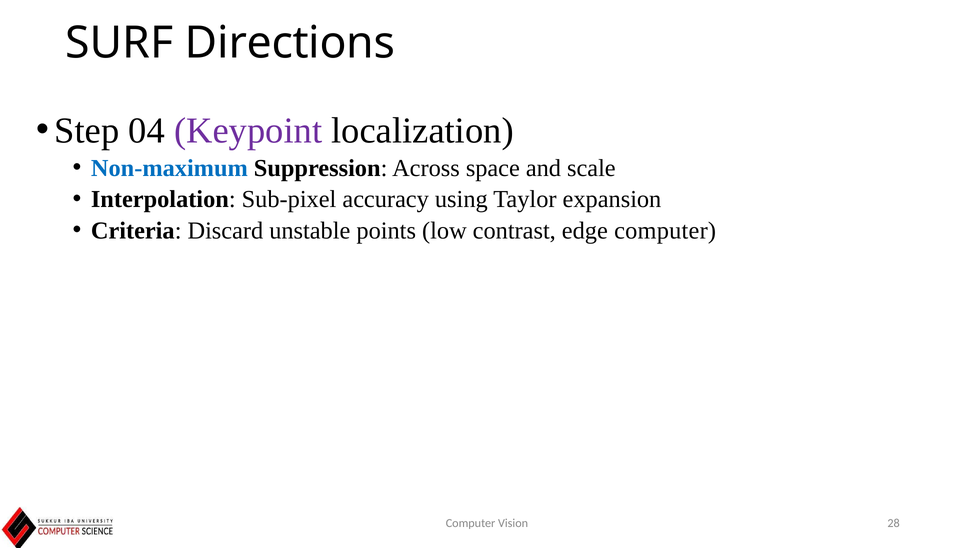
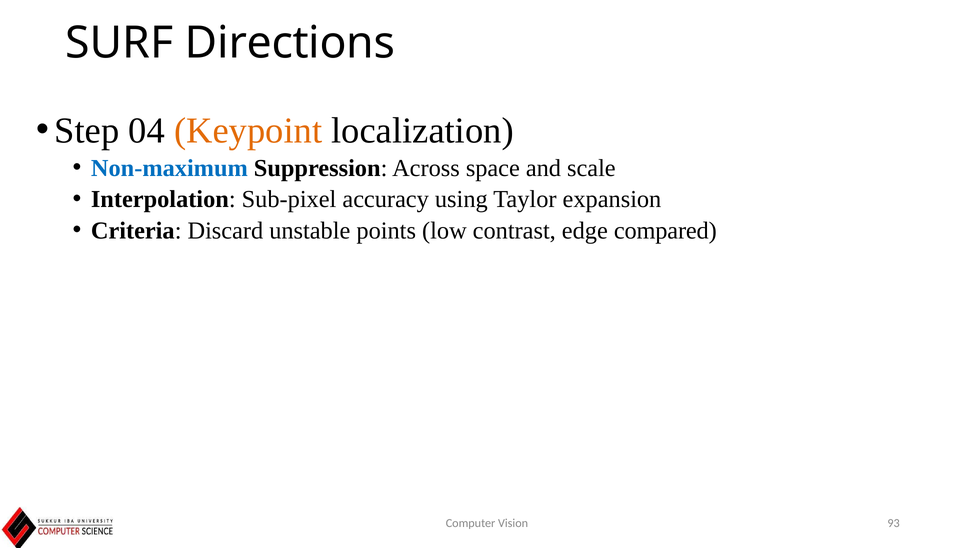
Keypoint colour: purple -> orange (248, 130)
edge computer: computer -> compared (665, 231)
28: 28 -> 93 (894, 523)
